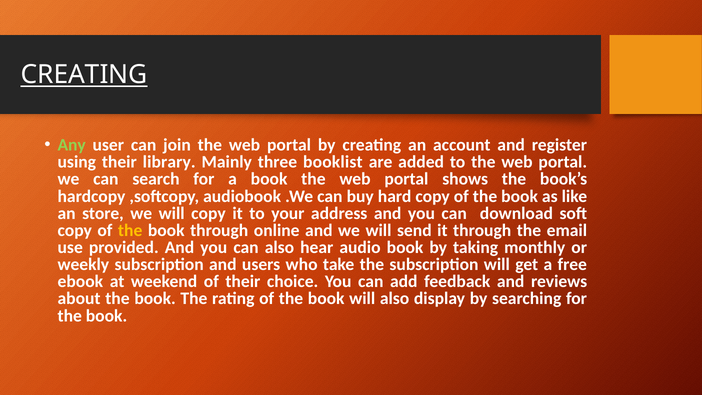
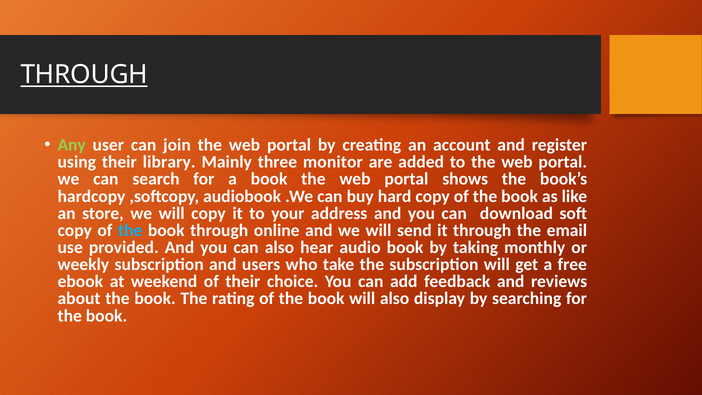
CREATING: CREATING -> THROUGH (84, 74)
booklist: booklist -> monitor (333, 162)
the colour: yellow -> light blue (130, 230)
